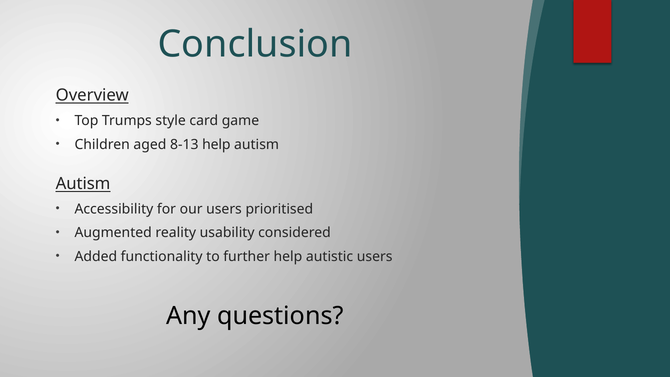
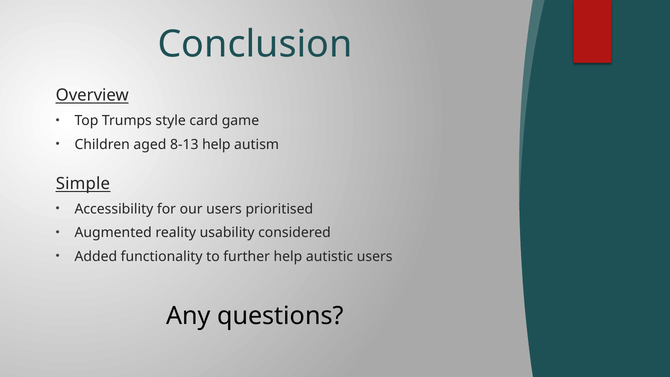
Autism: Autism -> Simple (83, 184)
